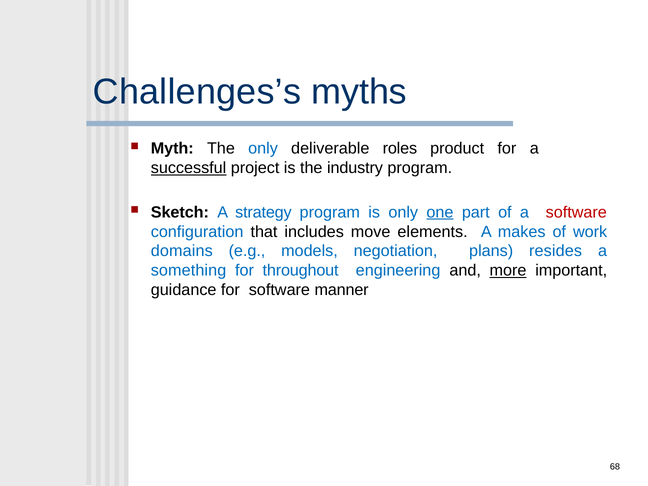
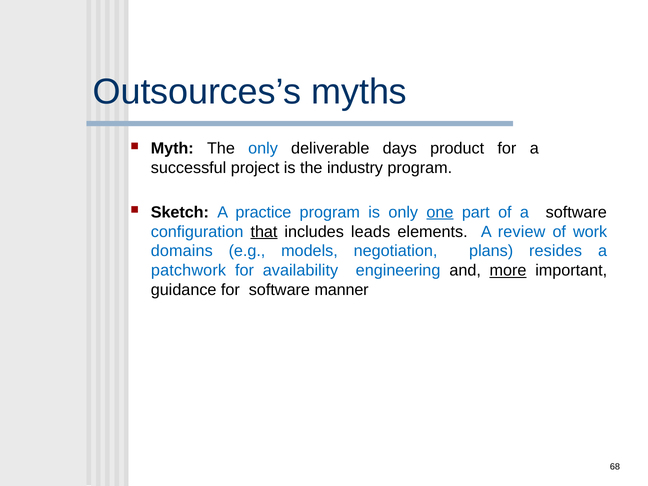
Challenges’s: Challenges’s -> Outsources’s (197, 92)
roles: roles -> days (400, 149)
successful underline: present -> none (189, 168)
strategy: strategy -> practice (263, 212)
software colour: red -> black (576, 212)
that underline: none -> present (264, 232)
move: move -> leads (371, 232)
makes: makes -> review (522, 232)
something: something -> patchwork (189, 271)
throughout: throughout -> availability (300, 271)
